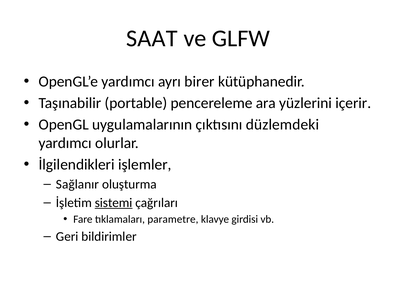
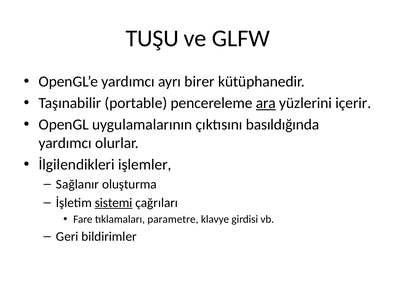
SAAT: SAAT -> TUŞU (152, 38)
ara underline: none -> present (266, 103)
düzlemdeki: düzlemdeki -> basıldığında (283, 125)
